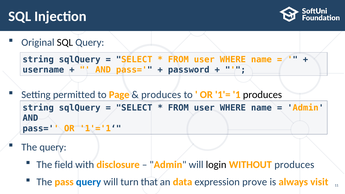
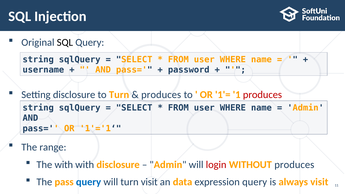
Setting permitted: permitted -> disclosure (74, 95)
to Page: Page -> Turn (119, 95)
produces colour: black -> red (262, 95)
The query: query -> range (53, 147)
The field: field -> with (64, 165)
login colour: black -> red (216, 165)
turn that: that -> visit (149, 182)
expression prove: prove -> query (255, 182)
